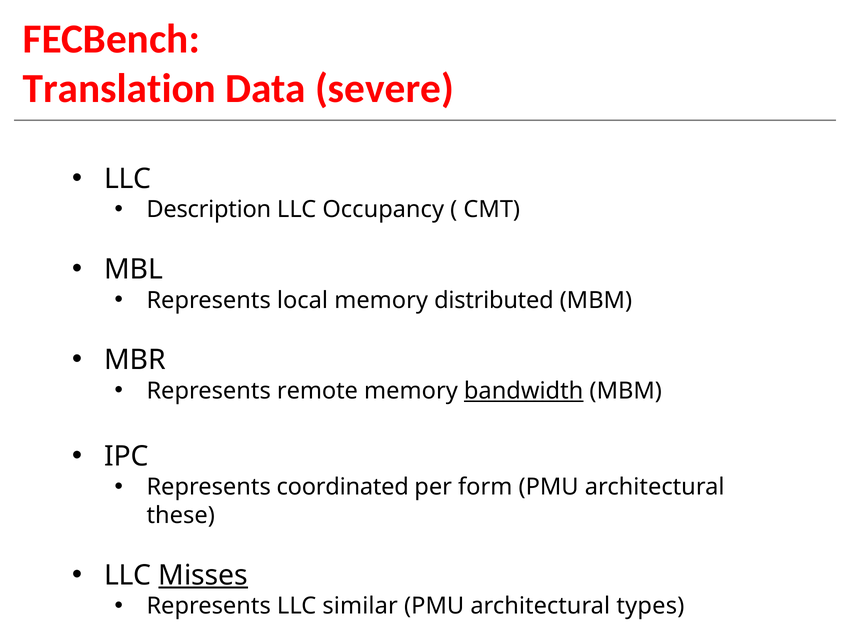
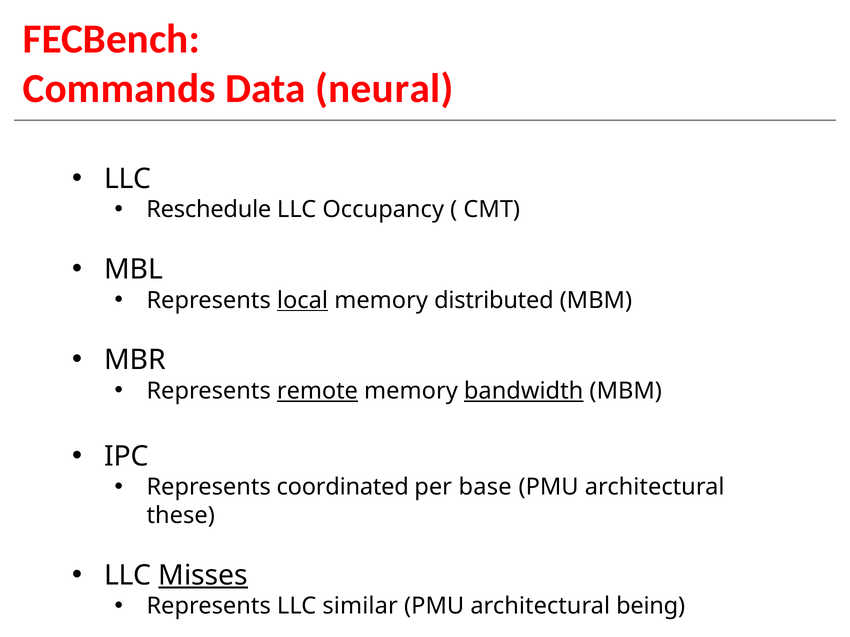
Translation: Translation -> Commands (119, 89)
severe: severe -> neural (384, 89)
Description: Description -> Reschedule (209, 210)
local underline: none -> present (303, 301)
remote underline: none -> present (317, 391)
form: form -> base (485, 488)
types: types -> being (651, 607)
